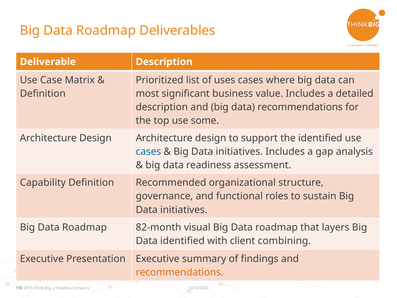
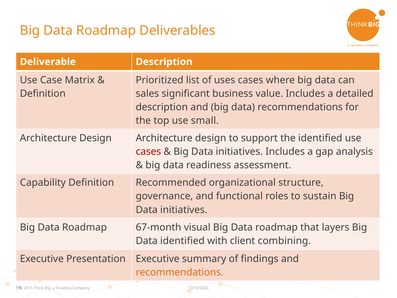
most: most -> sales (147, 94)
some: some -> small (205, 121)
cases colour: blue -> red (148, 152)
82-month: 82-month -> 67-month (159, 227)
